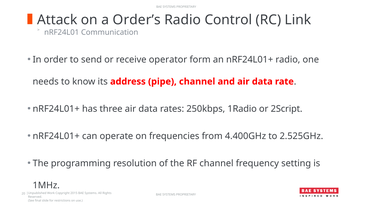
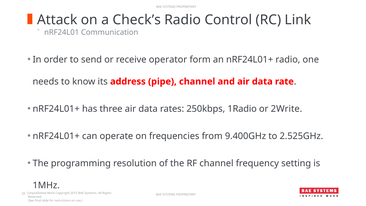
Order’s: Order’s -> Check’s (137, 20)
2Script: 2Script -> 2Write (286, 109)
4.400GHz: 4.400GHz -> 9.400GHz (246, 136)
